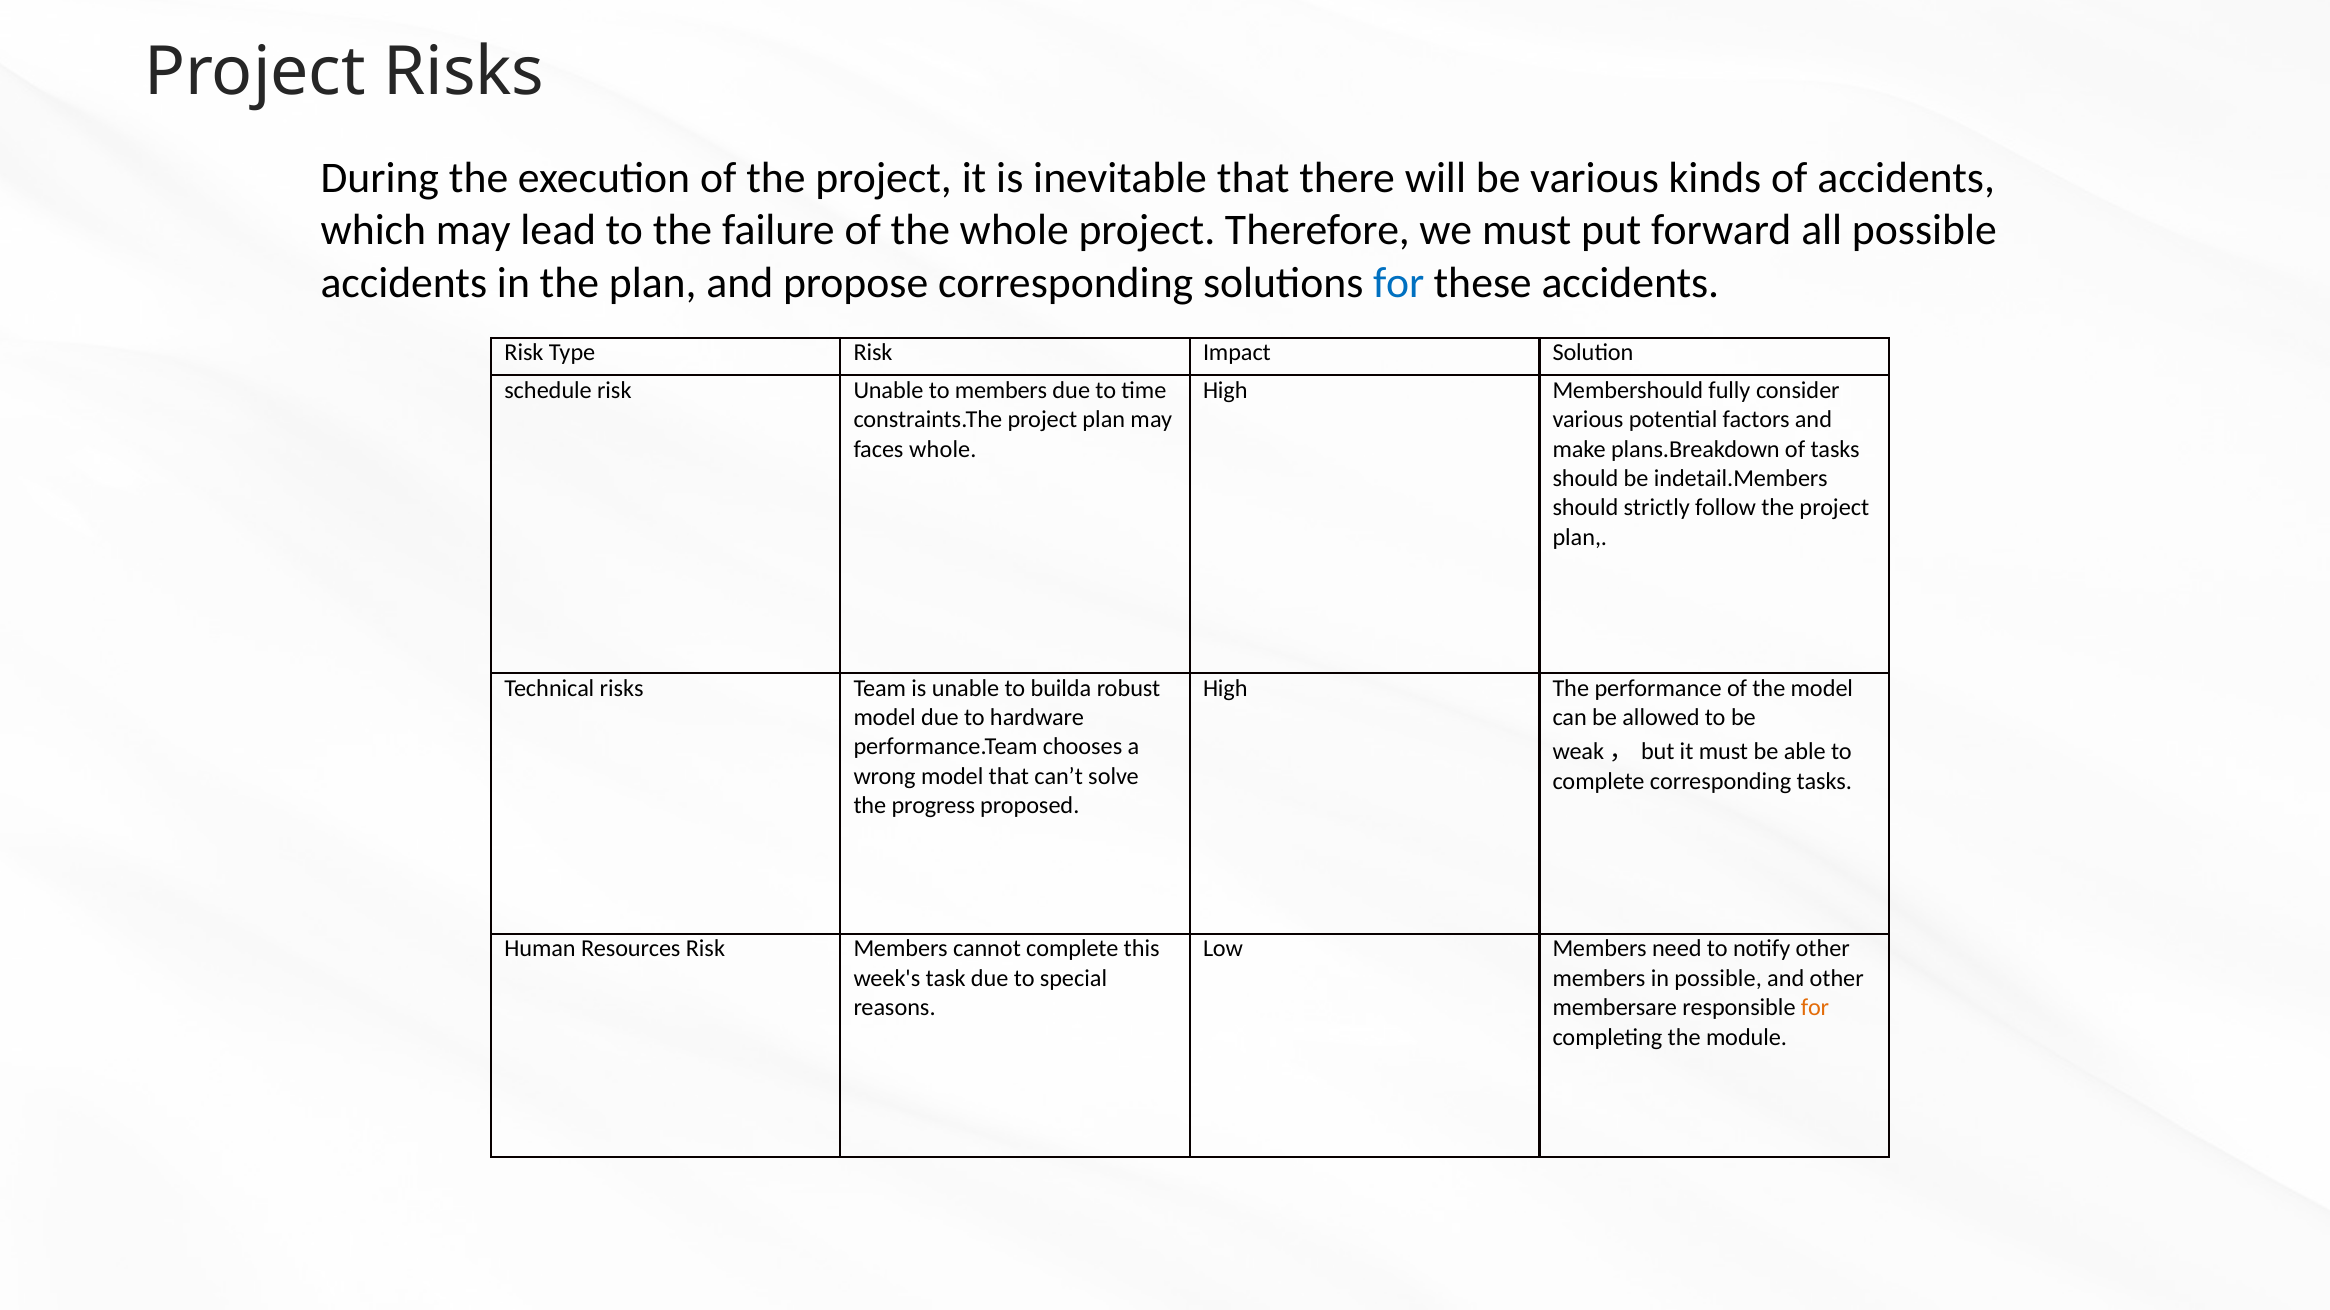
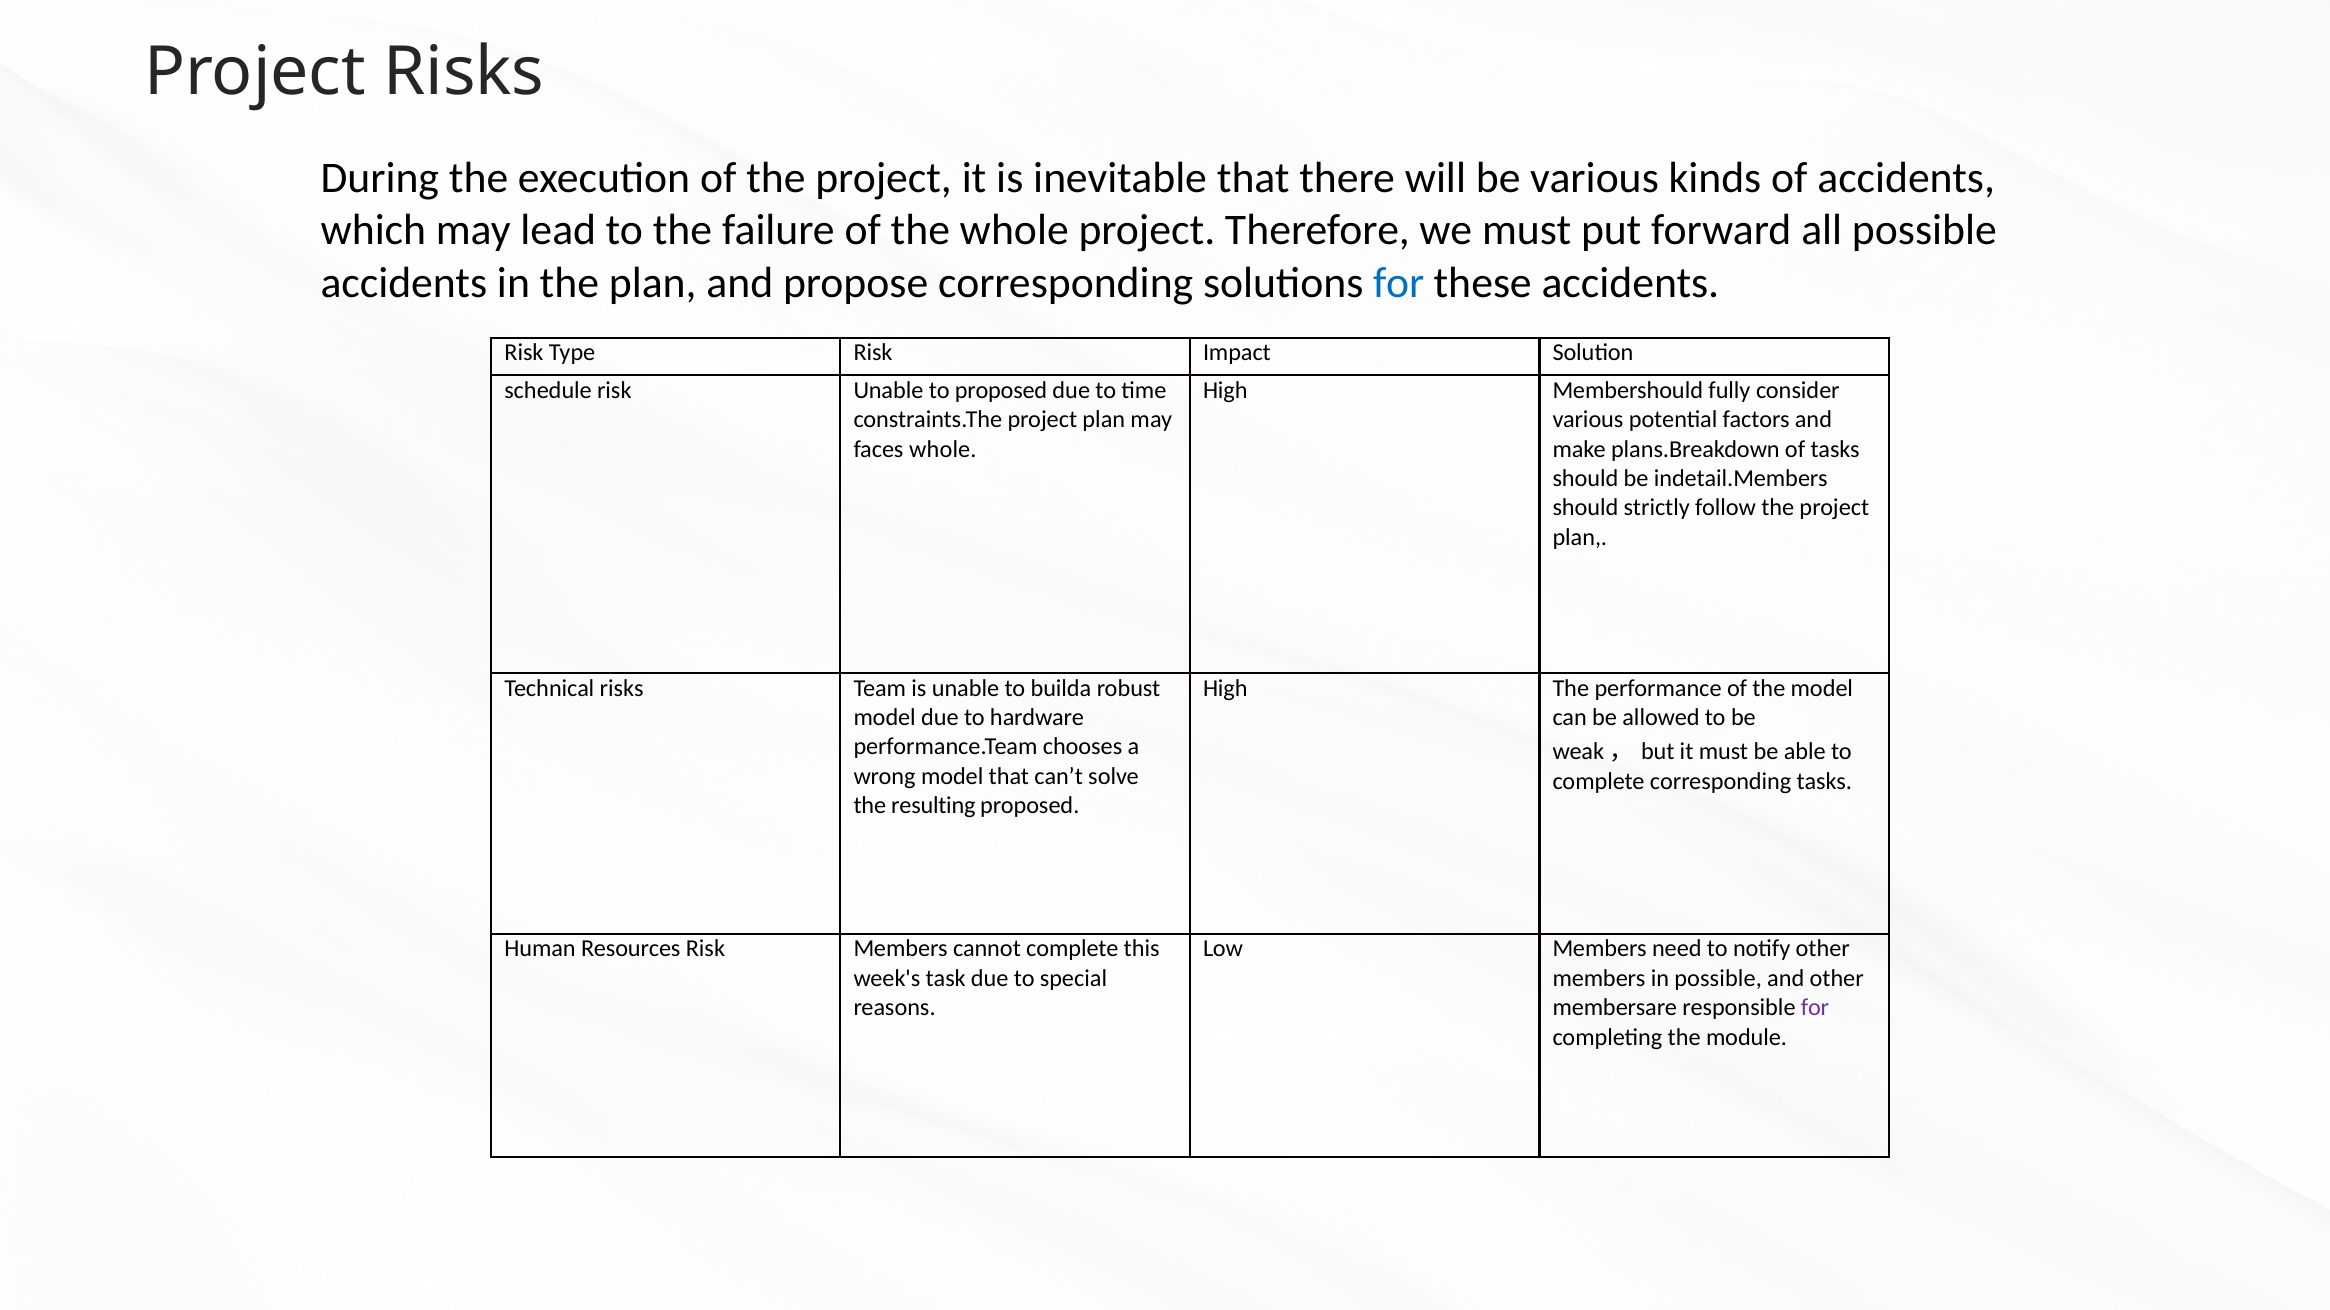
to members: members -> proposed (1001, 390)
progress: progress -> resulting (933, 806)
for colour: orange -> purple (1815, 1008)
